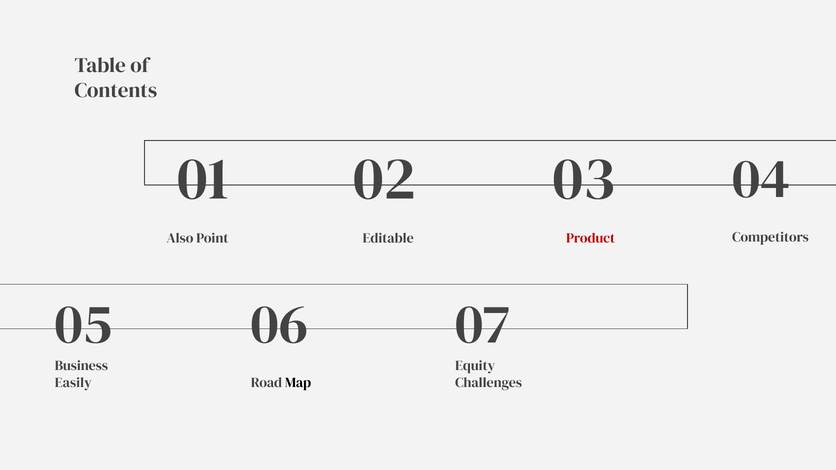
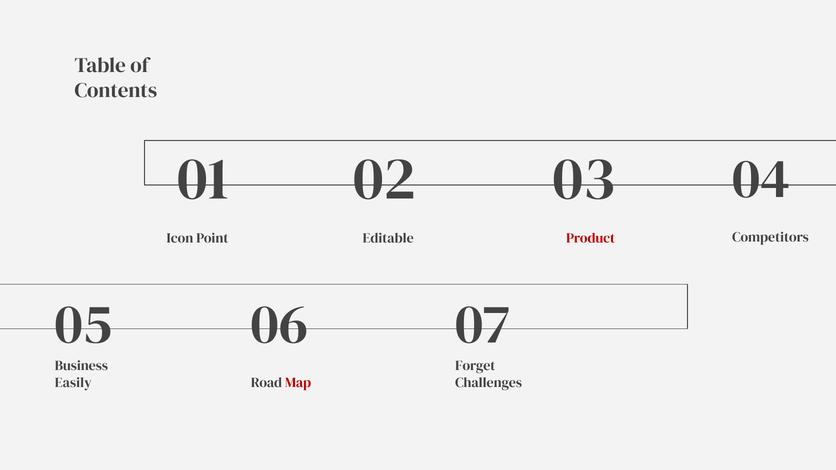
Also: Also -> Icon (180, 238)
Equity: Equity -> Forget (475, 366)
Map colour: black -> red (298, 383)
